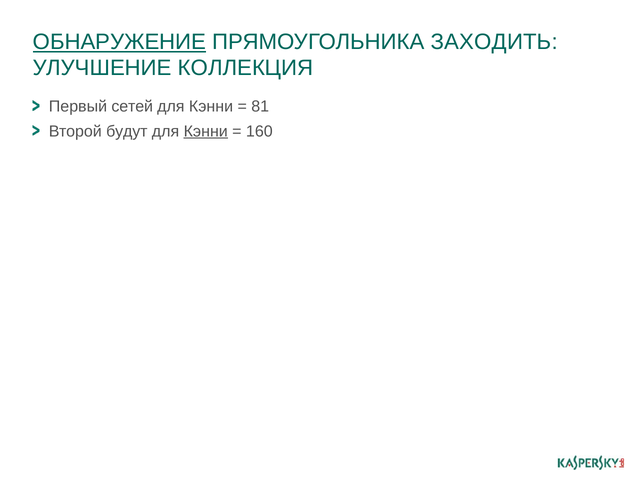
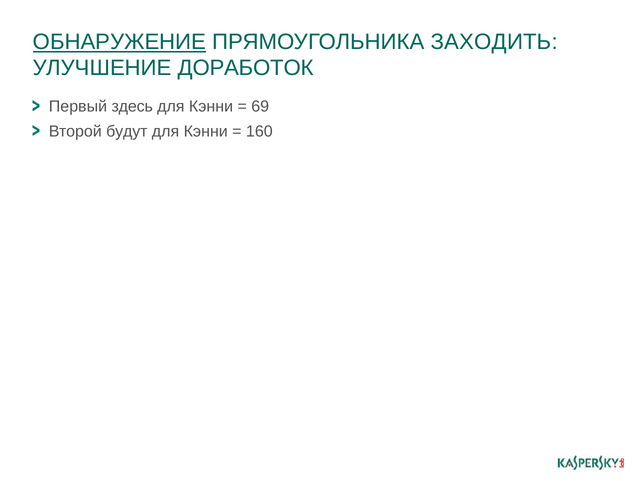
КОЛЛЕКЦИЯ: КОЛЛЕКЦИЯ -> ДОРАБОТОК (246, 68)
сетей: сетей -> здесь (132, 107)
81: 81 -> 69 (260, 107)
Кэнни underline: present -> none (206, 131)
